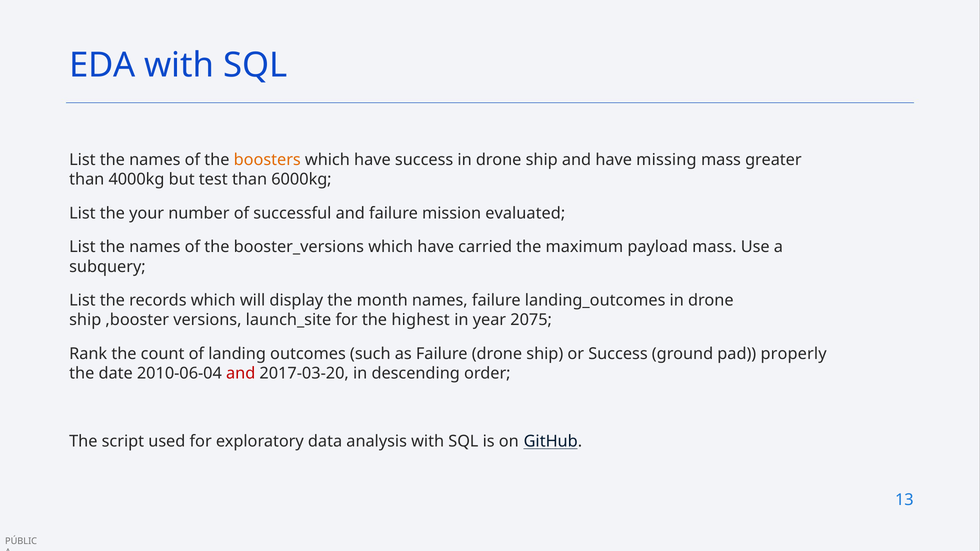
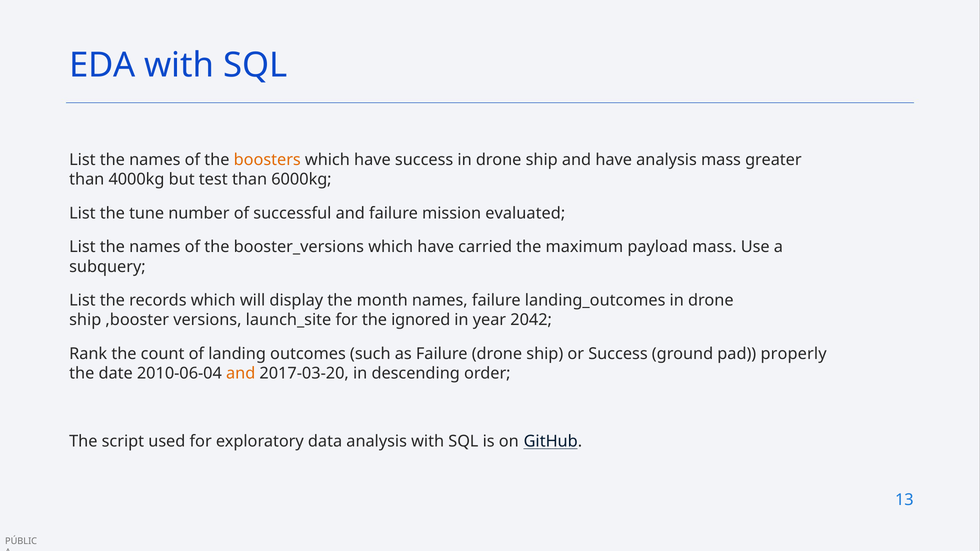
have missing: missing -> analysis (667, 160)
your: your -> tune (147, 213)
highest: highest -> ignored (421, 320)
2075: 2075 -> 2042 (531, 320)
and colour: red -> orange (241, 374)
